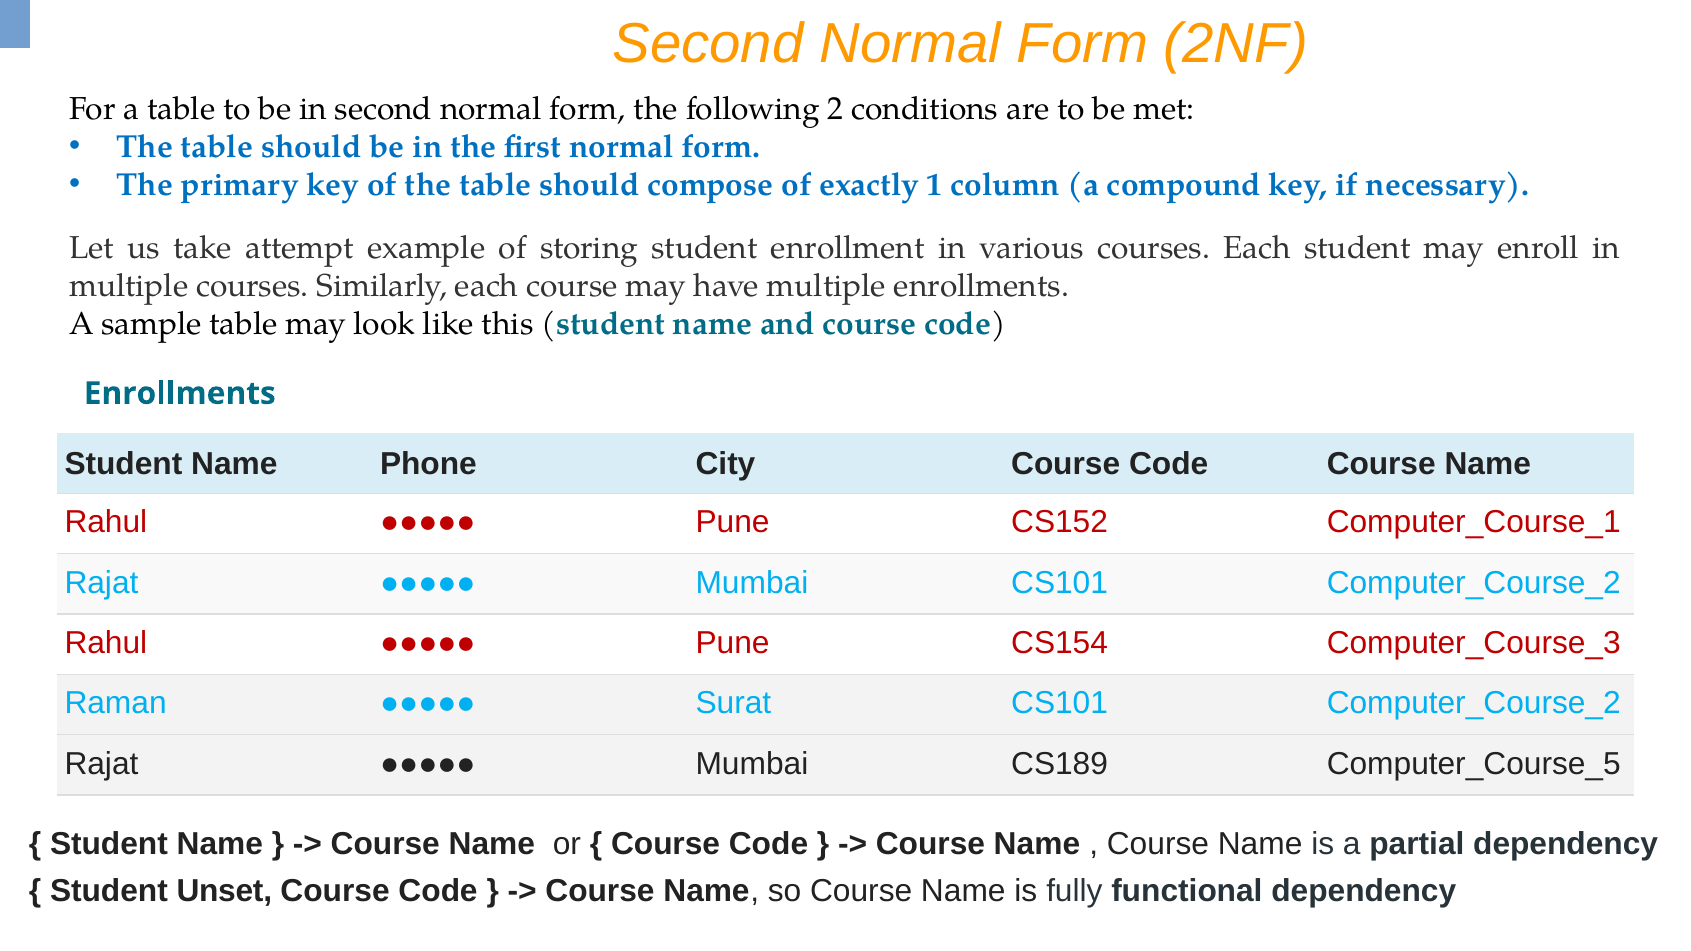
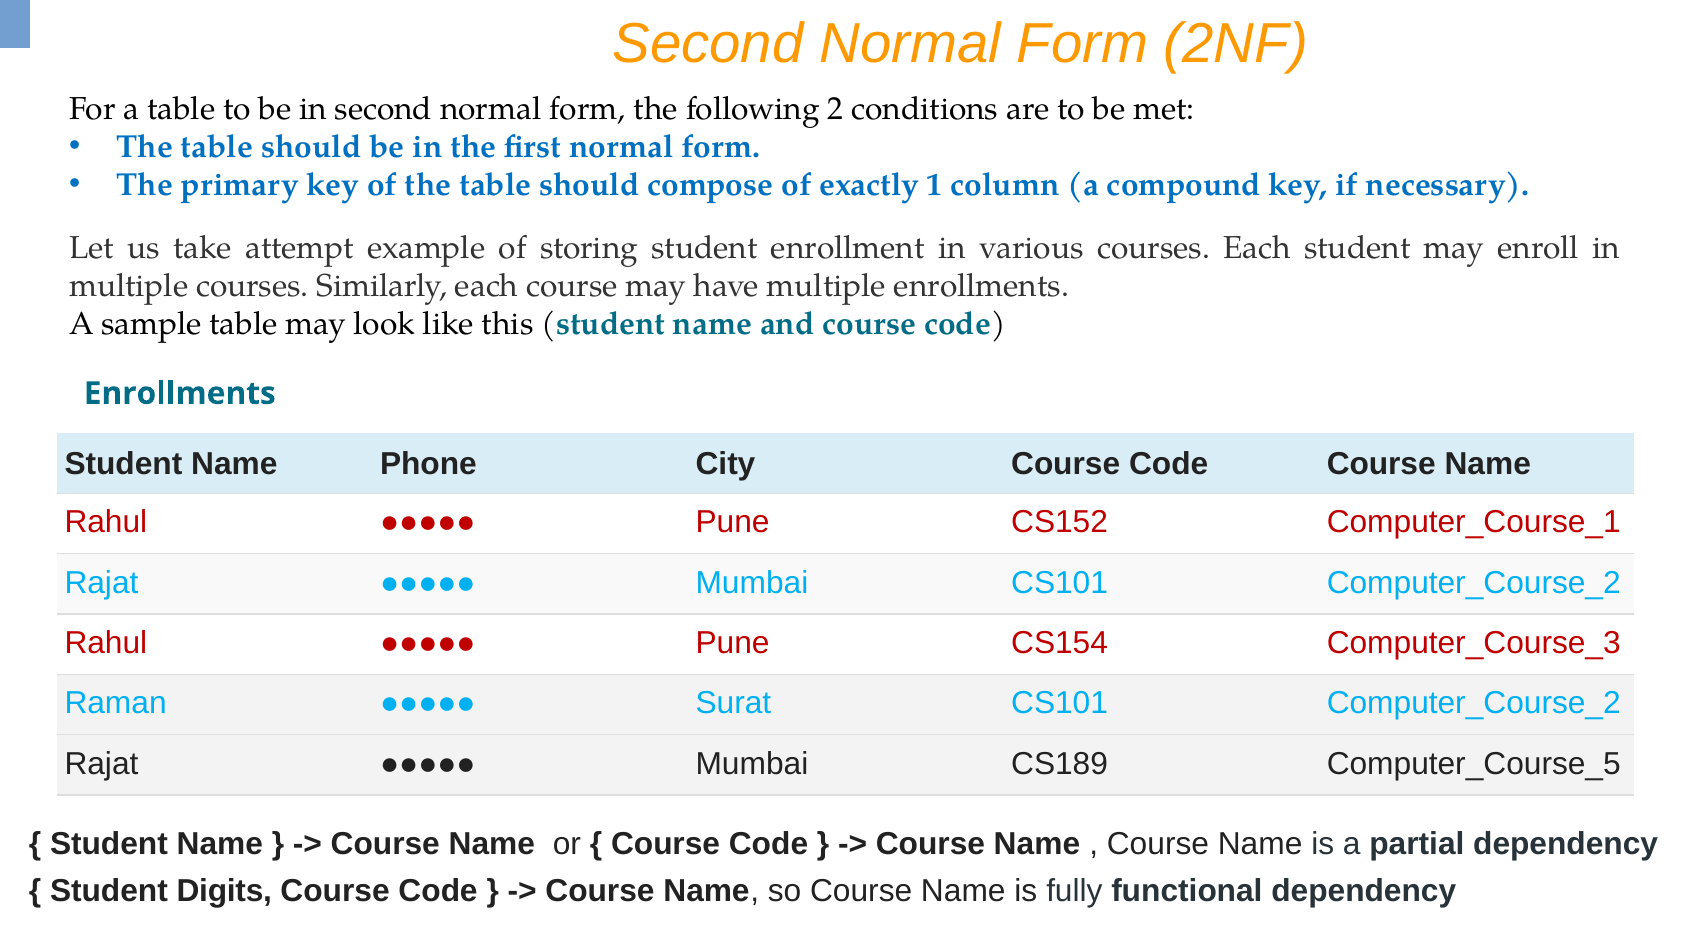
Unset: Unset -> Digits (224, 891)
